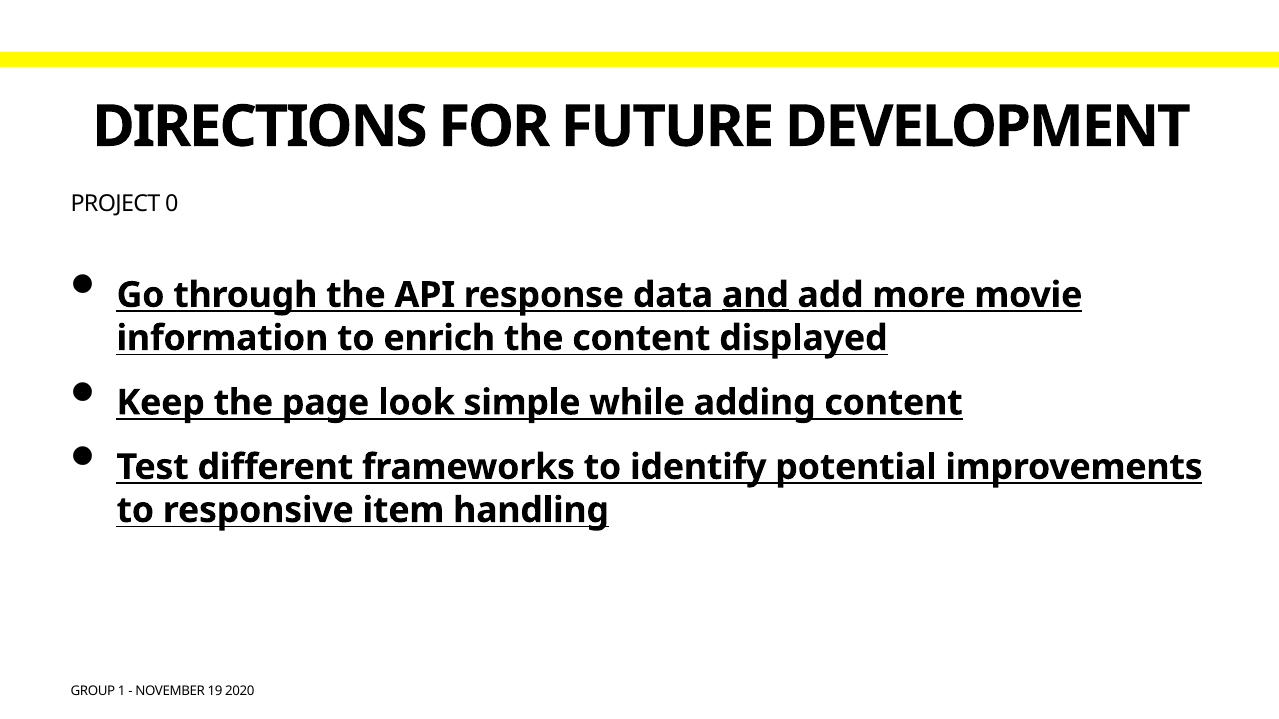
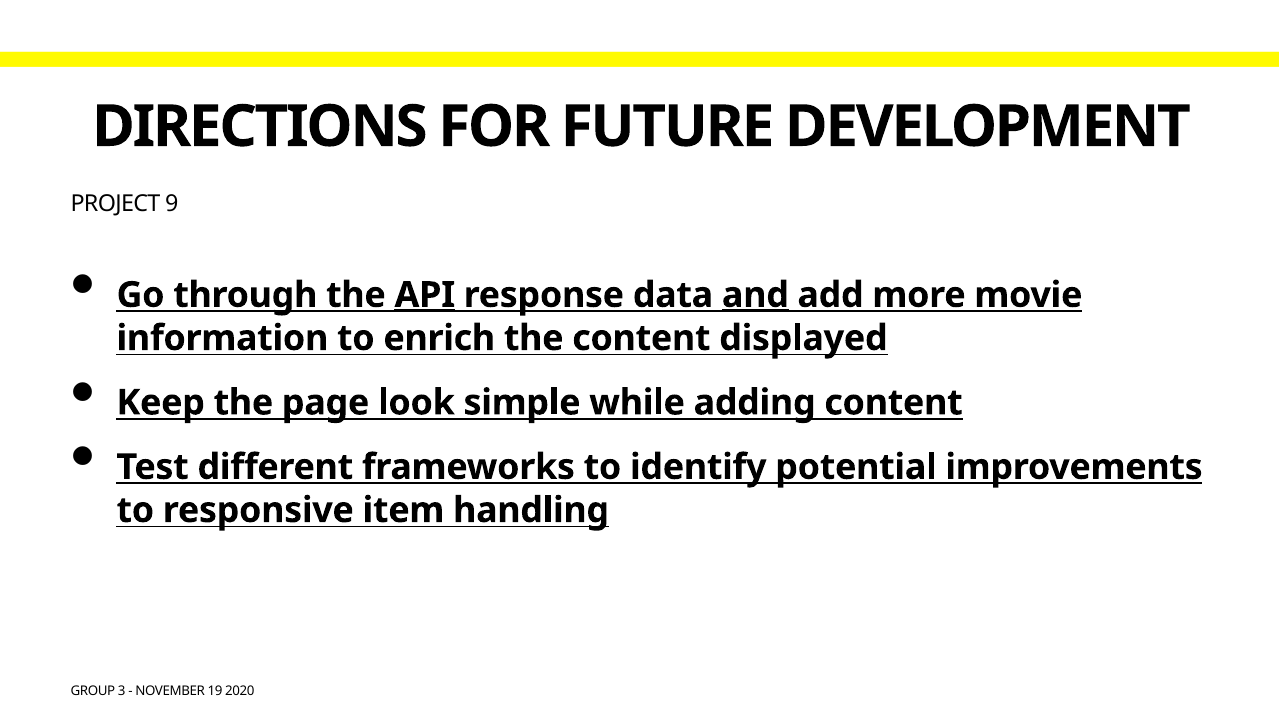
0: 0 -> 9 (172, 204)
API underline: none -> present (425, 295)
1: 1 -> 3 (122, 691)
